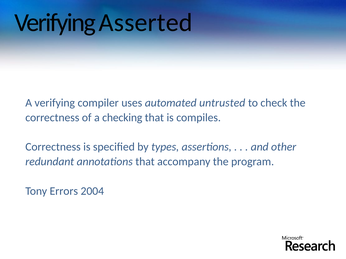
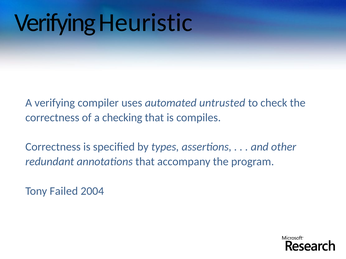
Asserted: Asserted -> Heuristic (146, 23)
Errors: Errors -> Failed (64, 191)
